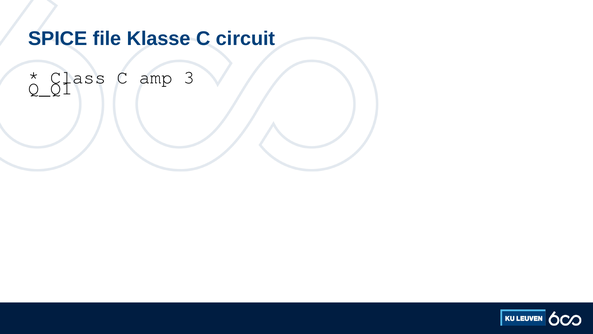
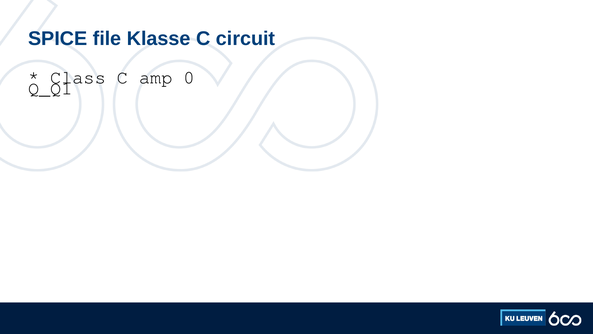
3: 3 -> 0 (189, 77)
